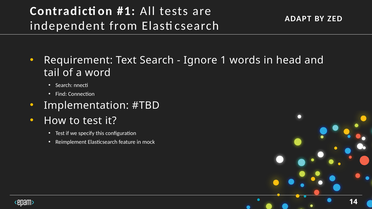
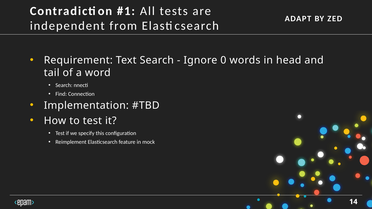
1: 1 -> 0 (223, 60)
